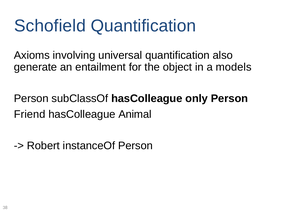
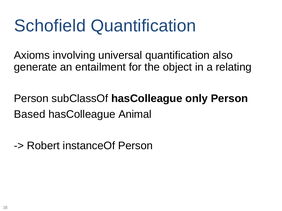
models: models -> relating (234, 67)
Friend: Friend -> Based (30, 114)
